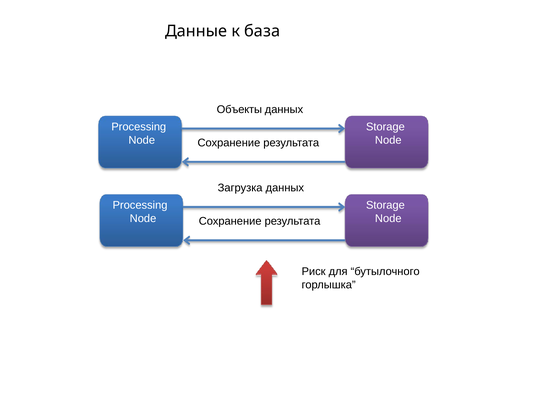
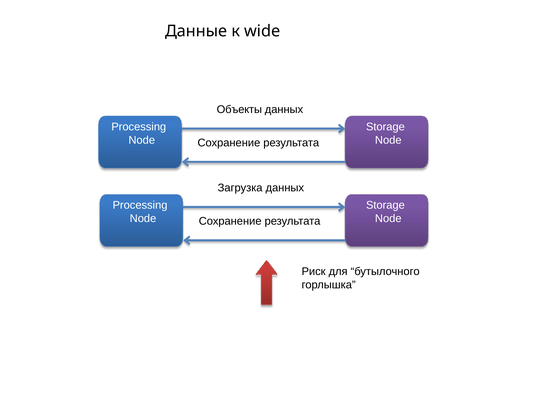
база: база -> wide (262, 31)
